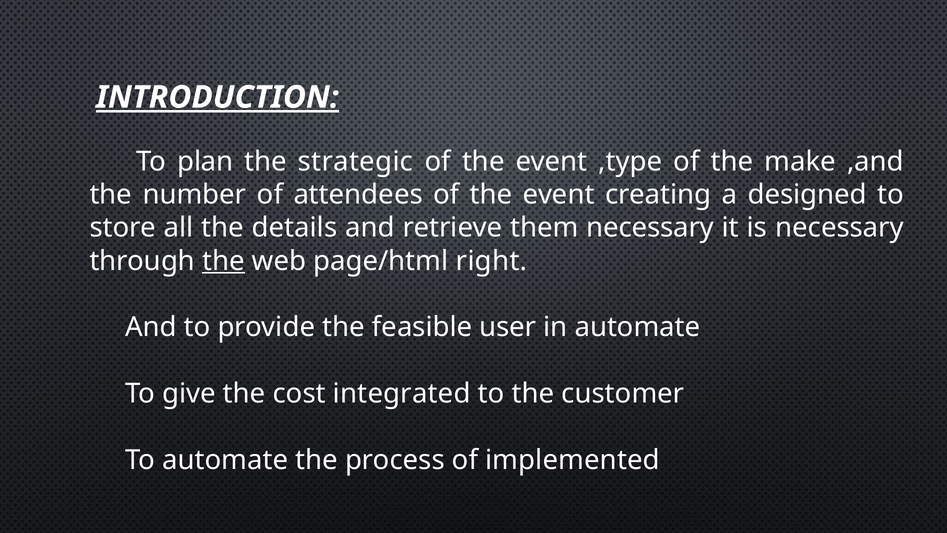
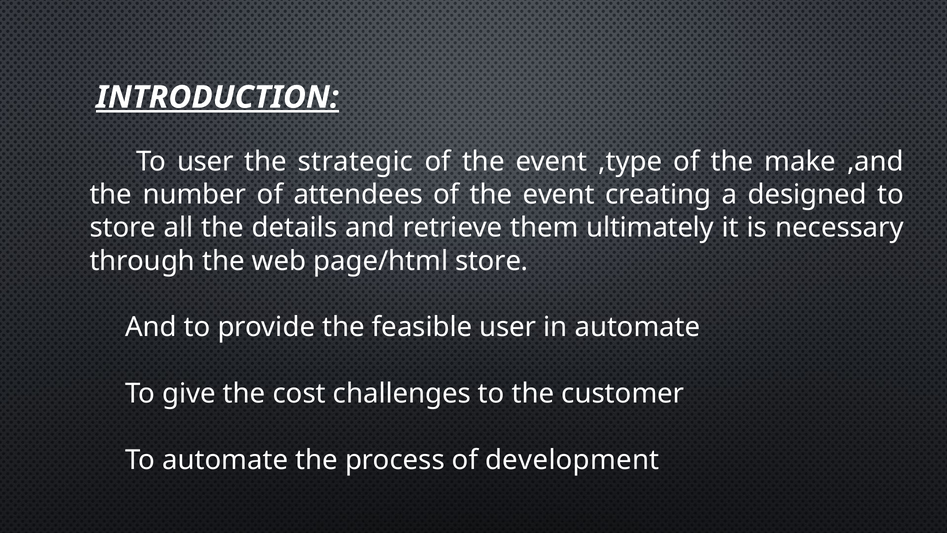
To plan: plan -> user (205, 161)
them necessary: necessary -> ultimately (650, 228)
the underline: present -> none (223, 261)
page/html right: right -> store (492, 261)
integrated: integrated -> challenges (402, 393)
implemented: implemented -> development (572, 460)
